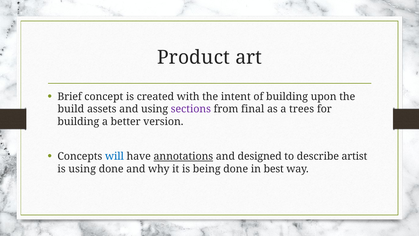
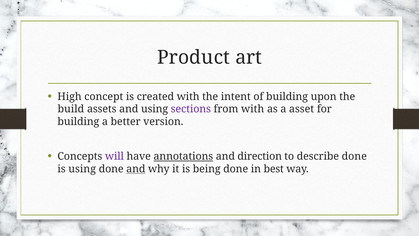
Brief: Brief -> High (70, 96)
from final: final -> with (253, 109)
trees: trees -> asset (302, 109)
will colour: blue -> purple (114, 156)
designed: designed -> direction (260, 156)
describe artist: artist -> done (354, 156)
and underline: none -> present (136, 169)
